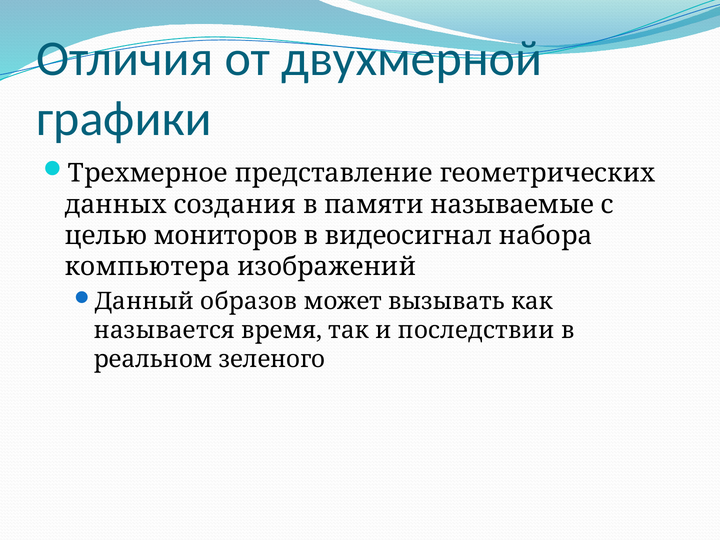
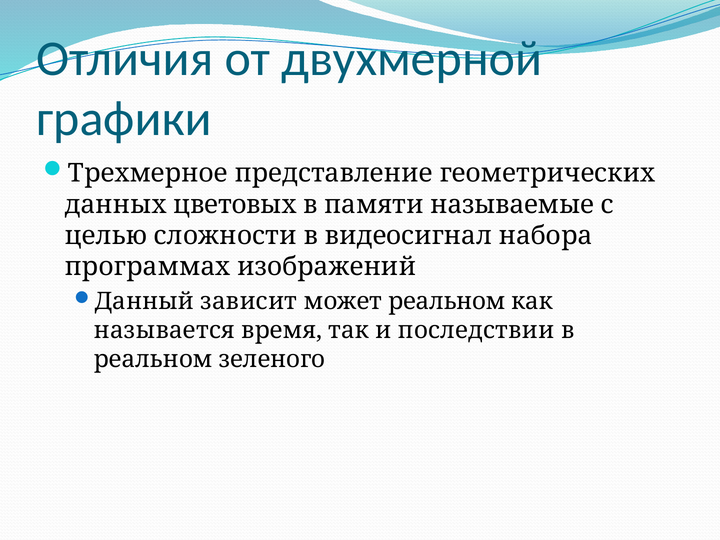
создания: создания -> цветовых (235, 205)
мониторов: мониторов -> сложности (225, 236)
компьютера: компьютера -> программах (148, 267)
образов: образов -> зависит (249, 302)
может вызывать: вызывать -> реальном (447, 302)
